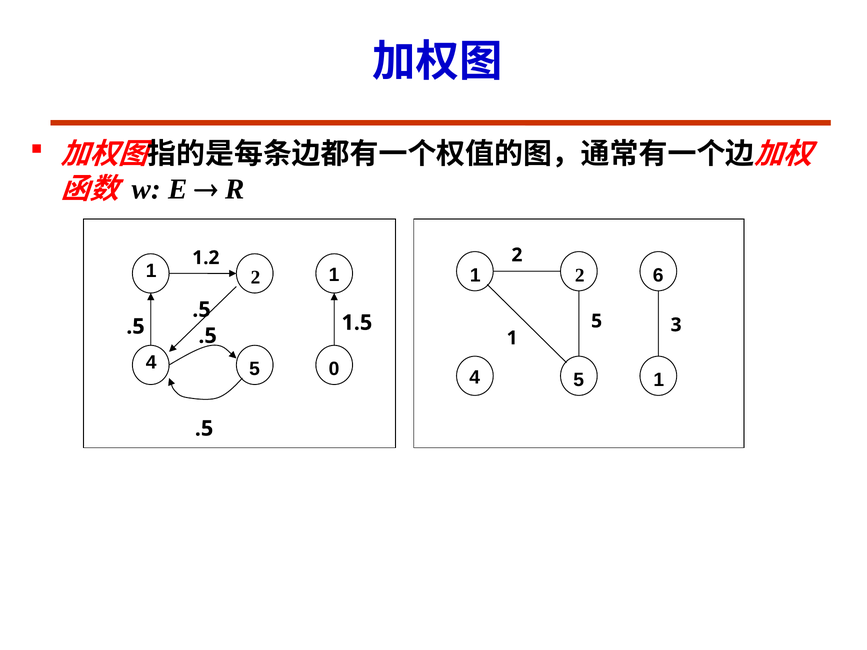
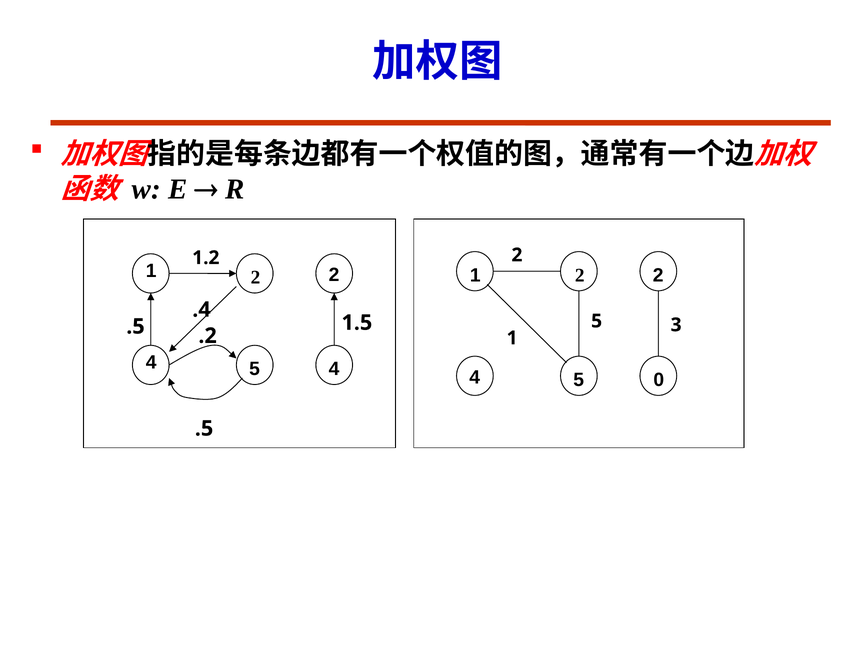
1 2 1: 1 -> 2 (334, 275)
6: 6 -> 2 (658, 275)
.5: .5 -> .4 (201, 310)
.5: .5 -> .2 (208, 336)
5 0: 0 -> 4 (334, 369)
5 1: 1 -> 0 (659, 380)
